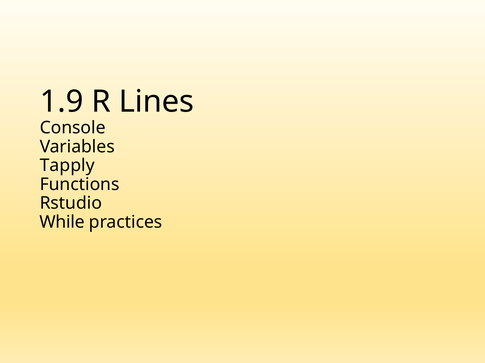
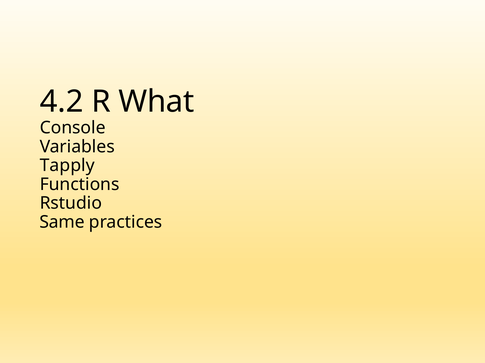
1.9: 1.9 -> 4.2 (62, 102)
Lines: Lines -> What (156, 102)
While: While -> Same (62, 222)
